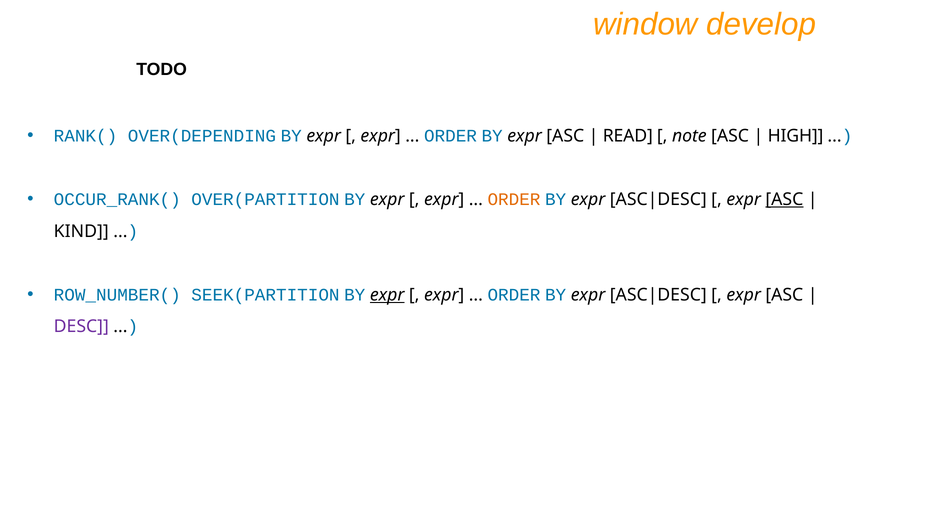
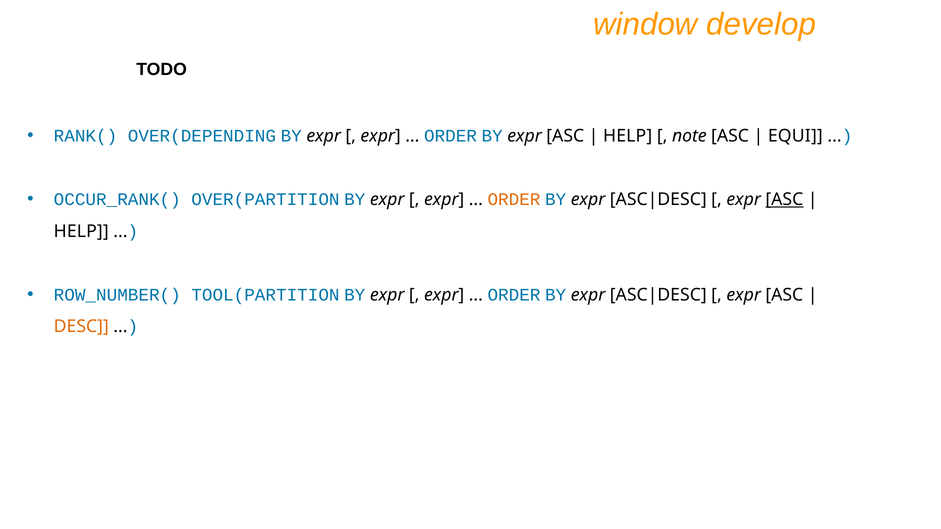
READ: READ -> HELP (628, 136)
HIGH: HIGH -> EQUI (795, 136)
KIND: KIND -> HELP (81, 231)
SEEK(PARTITION: SEEK(PARTITION -> TOOL(PARTITION (265, 295)
expr underline: present -> none (387, 295)
DESC colour: purple -> orange (81, 327)
